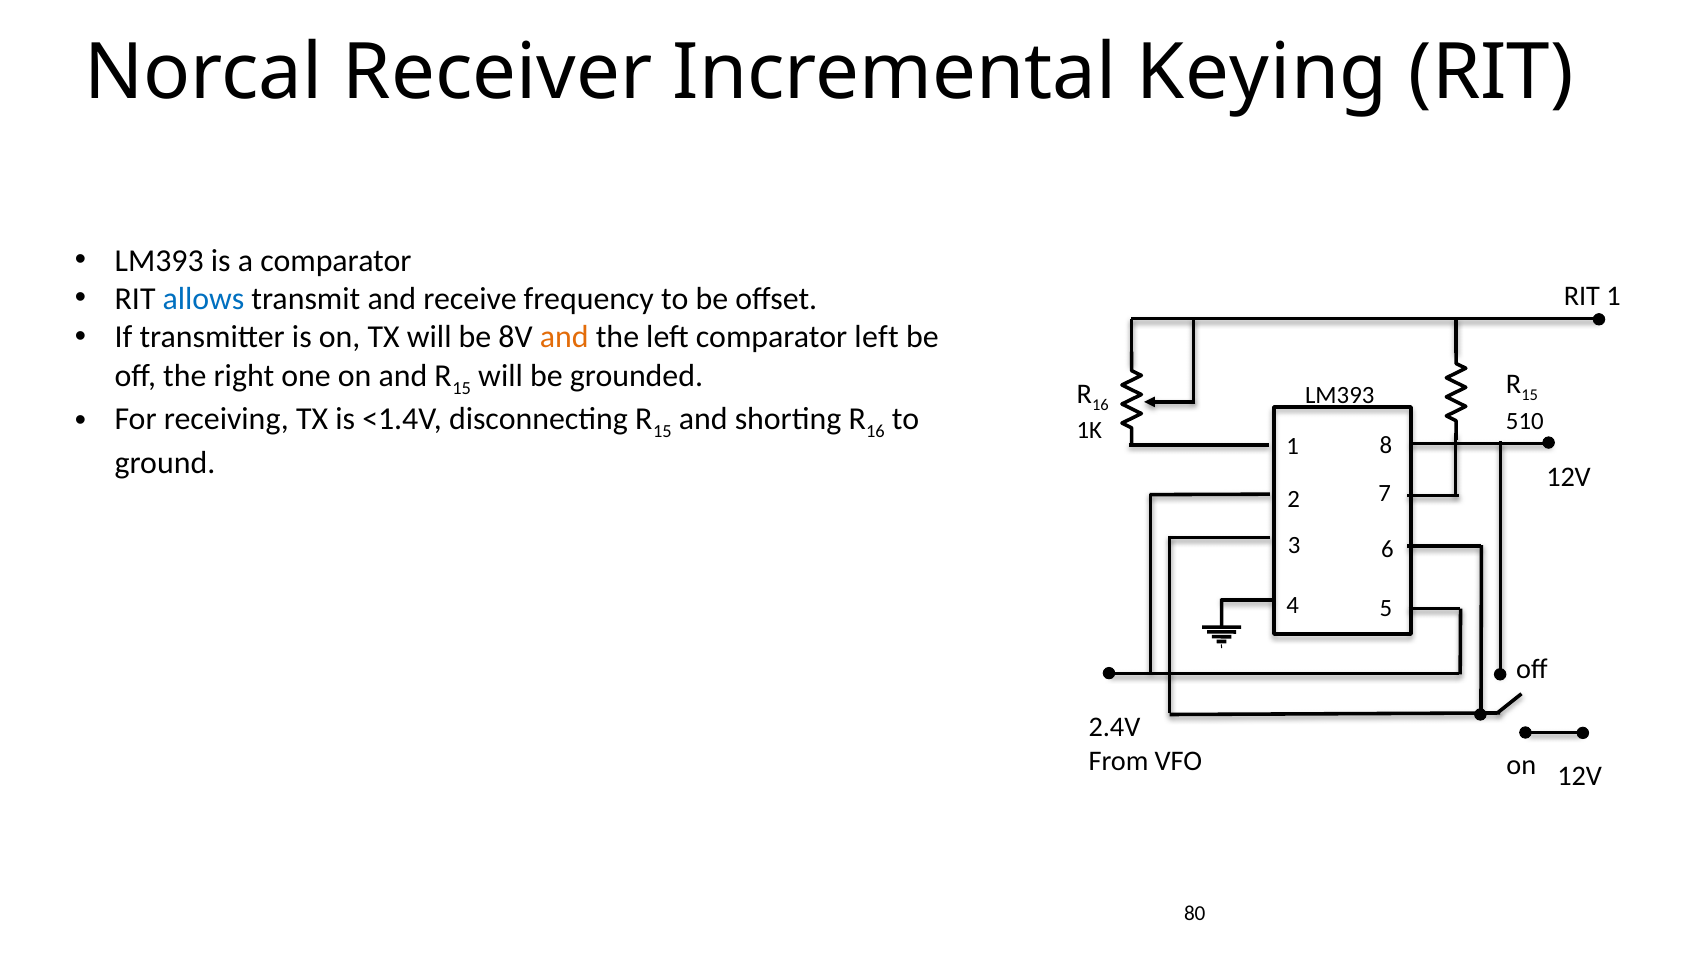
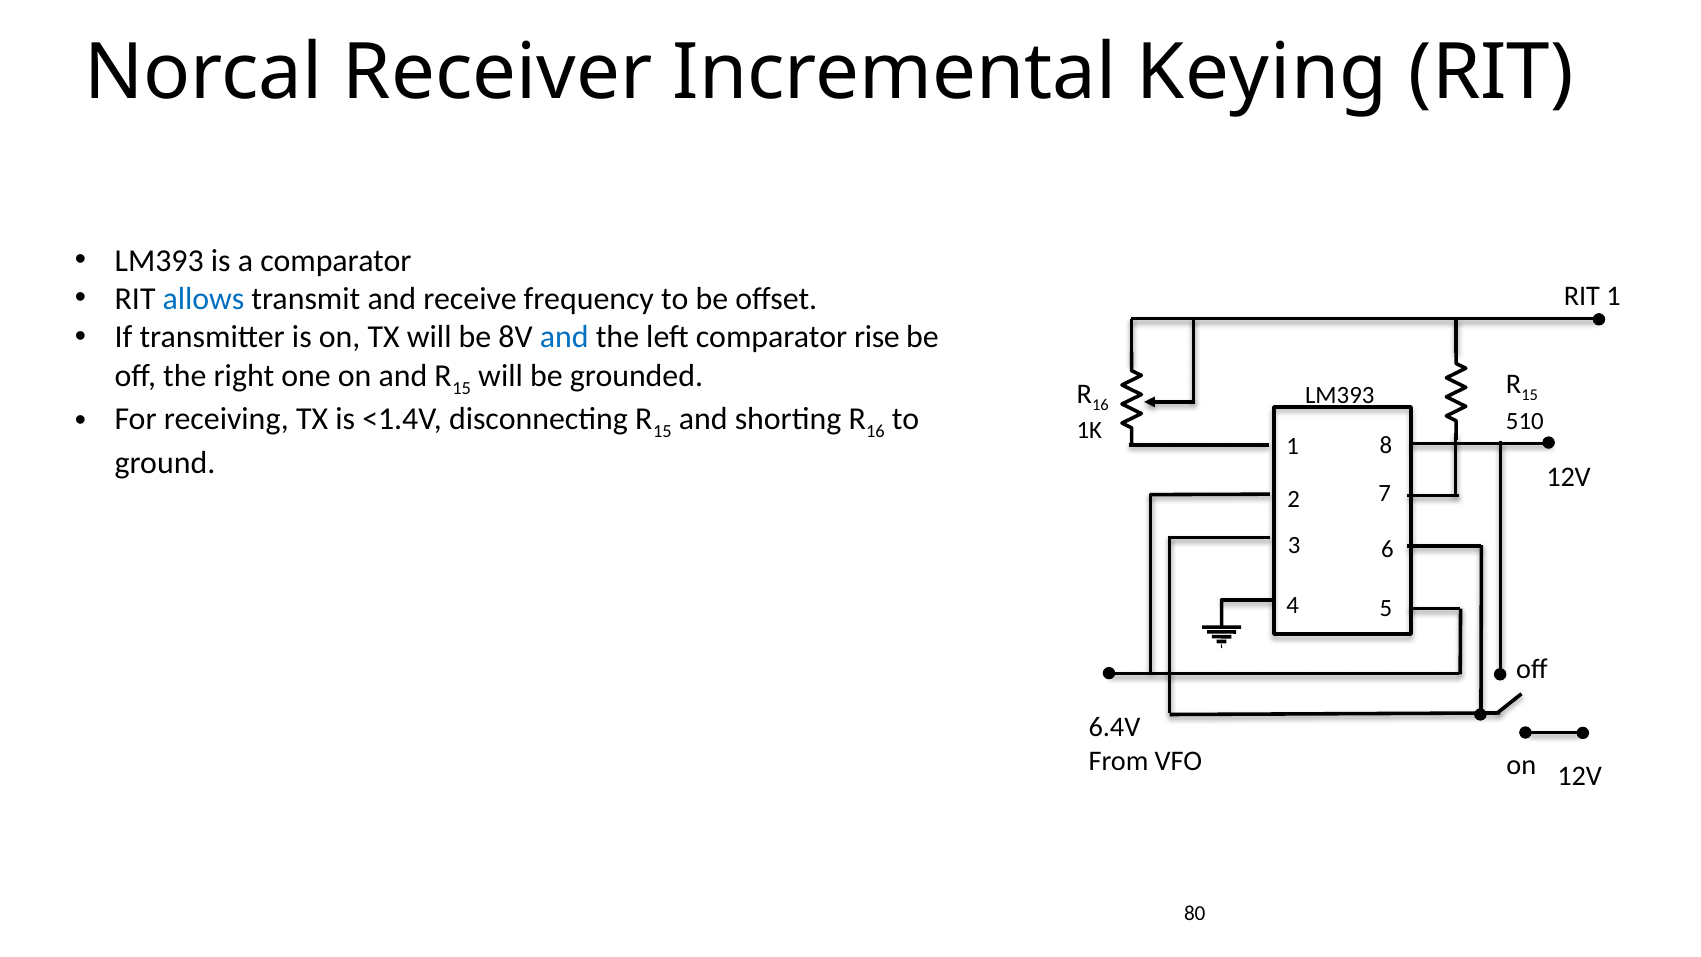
and colour: orange -> blue (564, 337)
comparator left: left -> rise (877, 337)
2.4V: 2.4V -> 6.4V (1114, 727)
